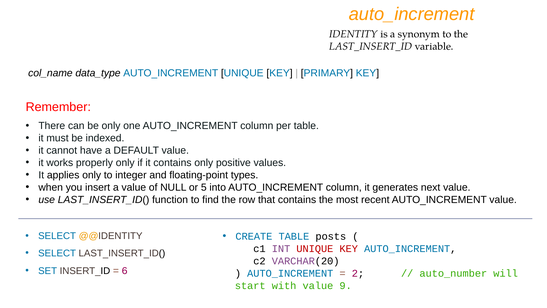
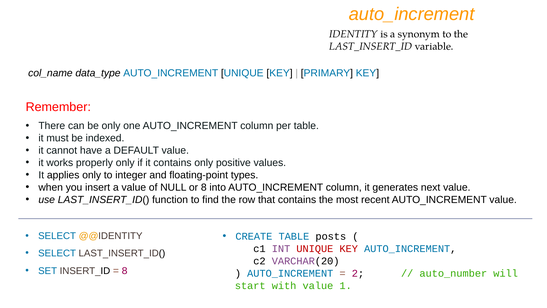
or 5: 5 -> 8 (204, 187)
6: 6 -> 8 (125, 270)
9: 9 -> 1 (346, 285)
